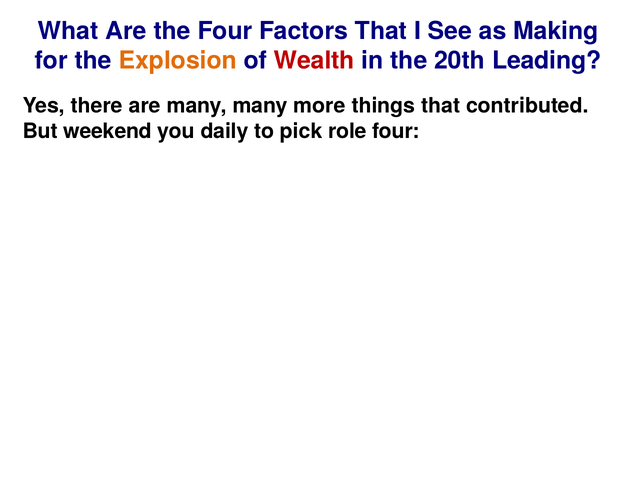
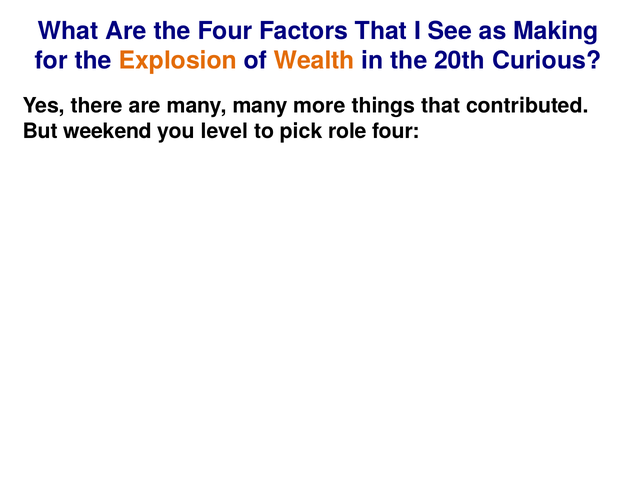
Wealth colour: red -> orange (314, 61)
Leading: Leading -> Curious (547, 61)
daily: daily -> level (224, 131)
